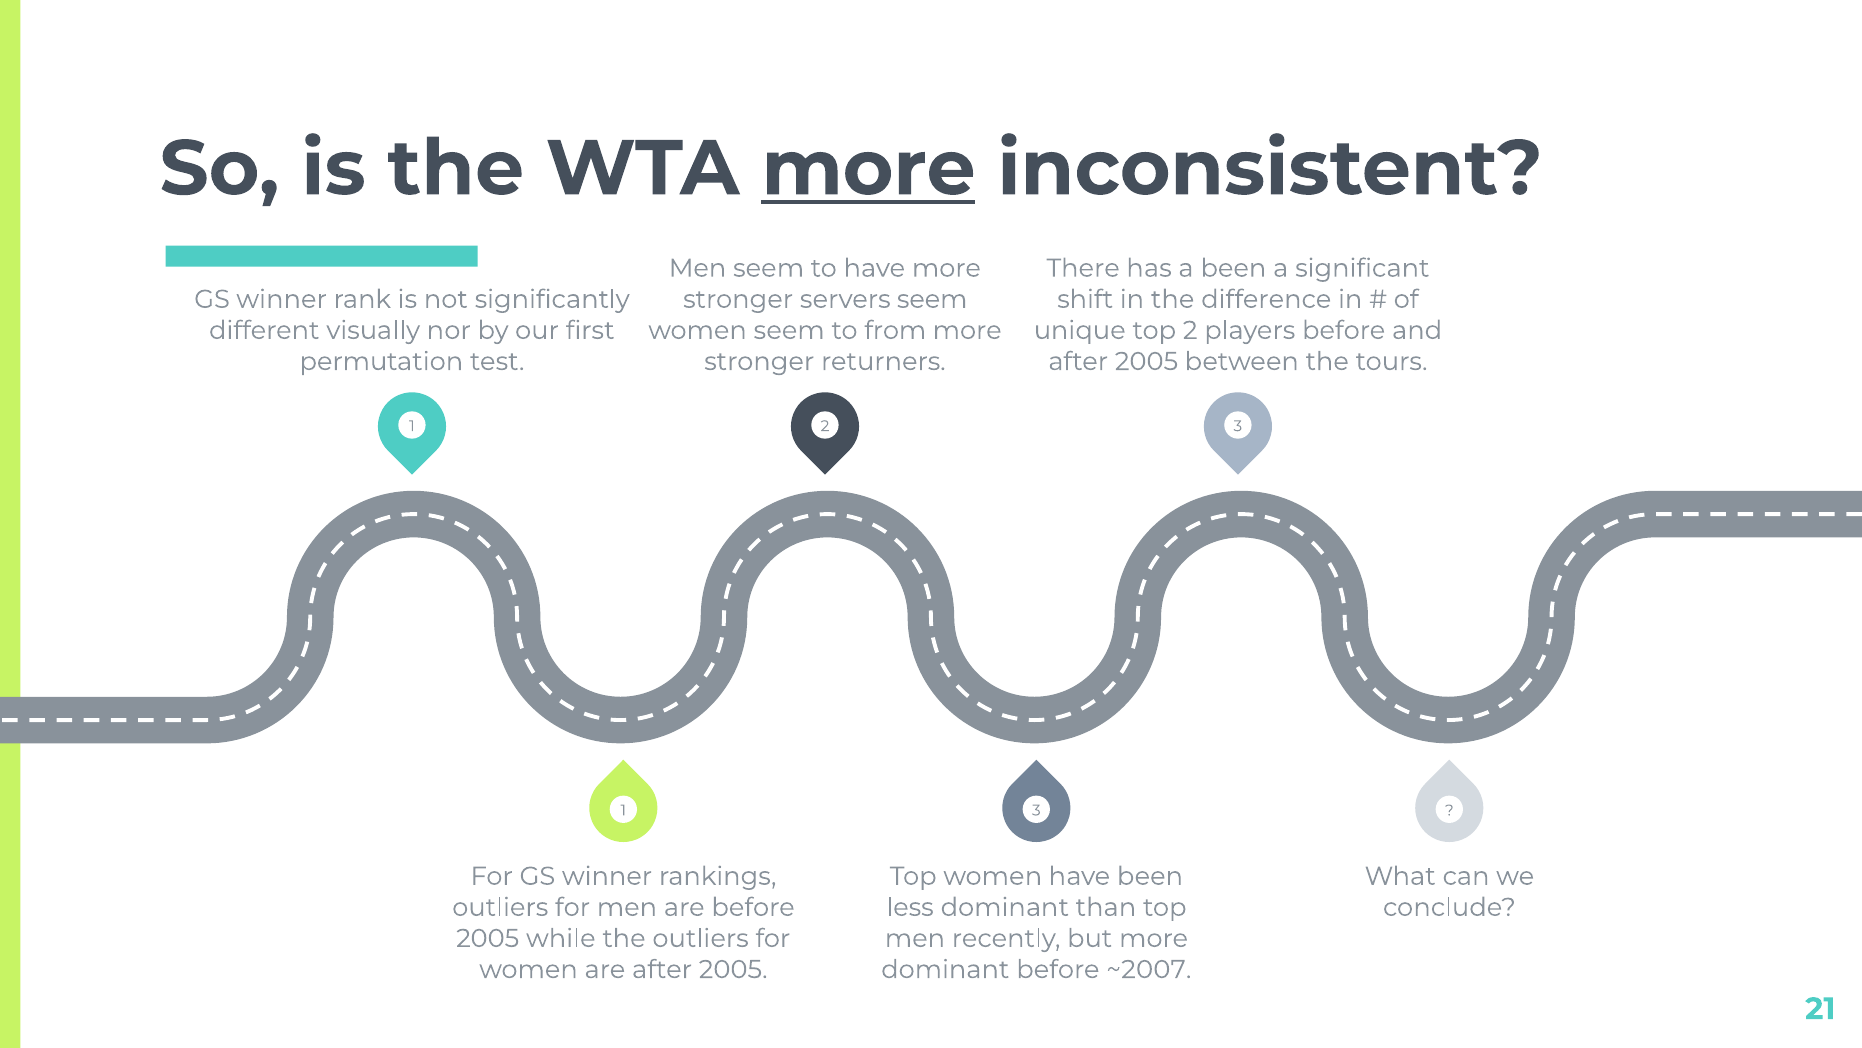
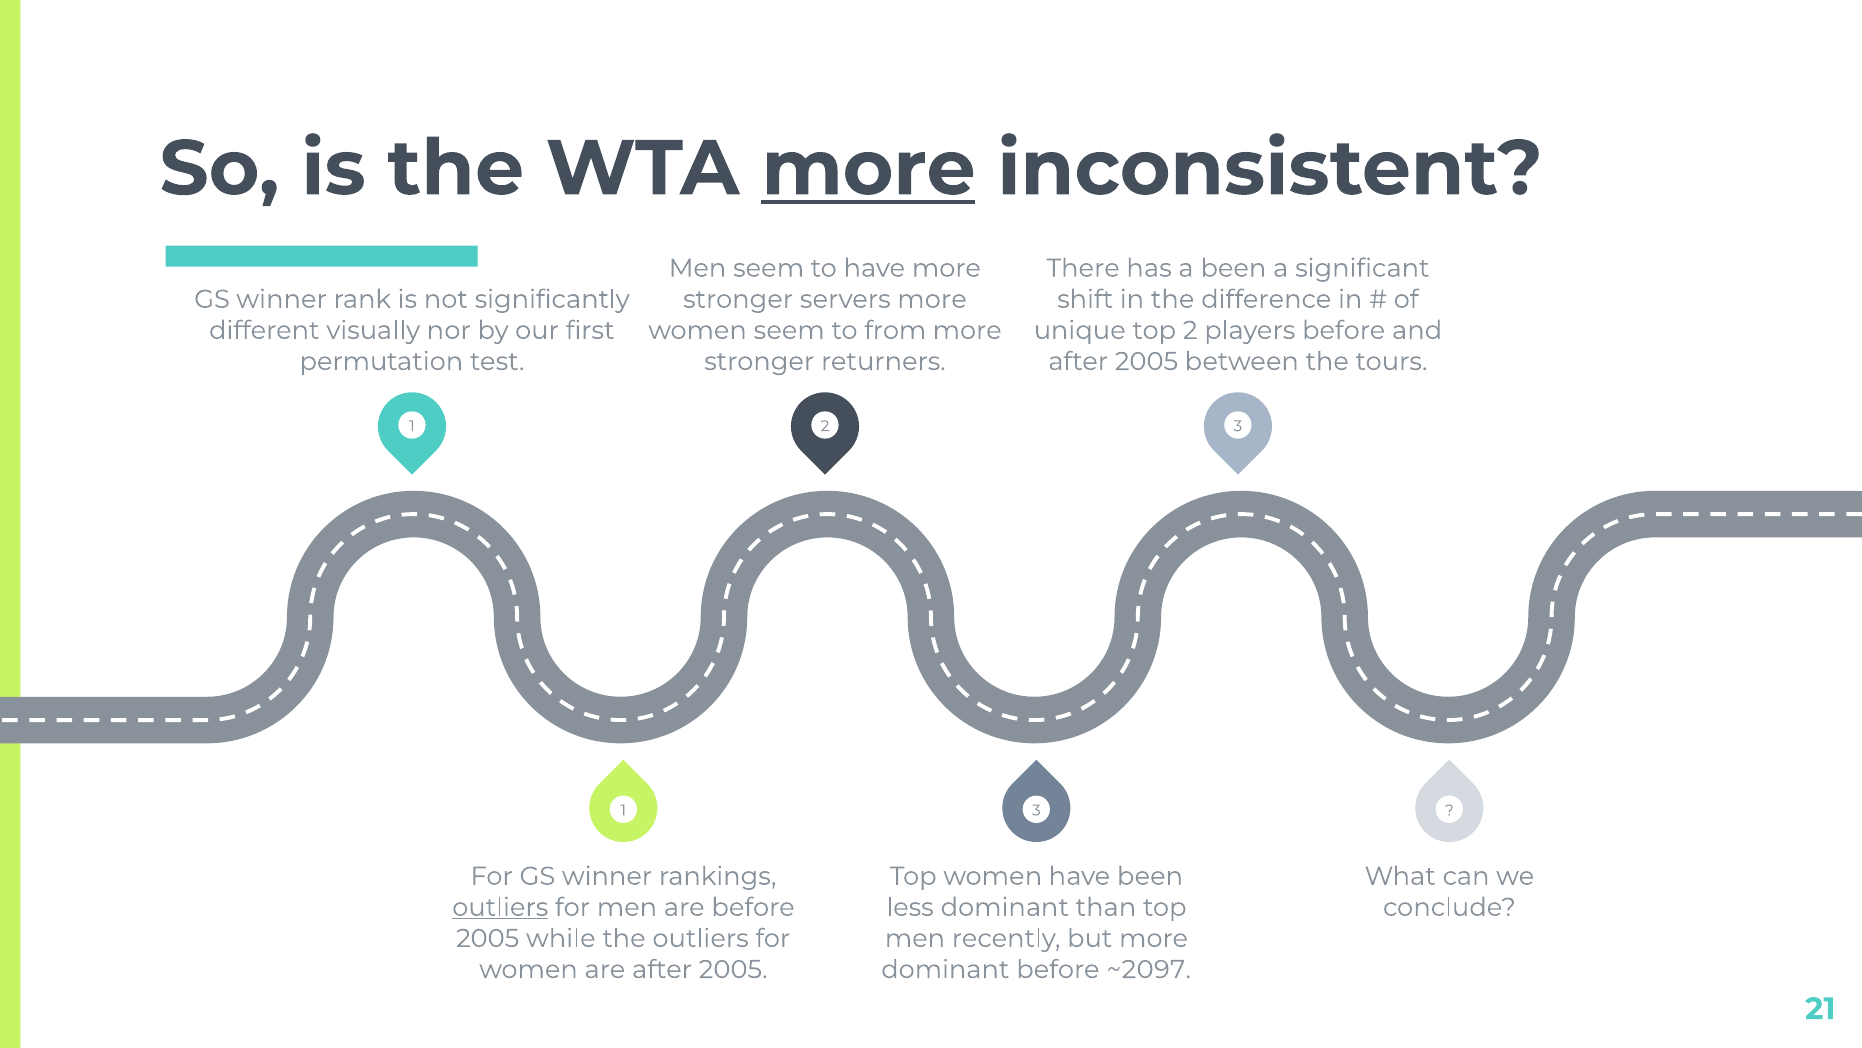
servers seem: seem -> more (932, 299)
outliers underline: none -> present (500, 907)
~2007: ~2007 -> ~2097 (1149, 969)
